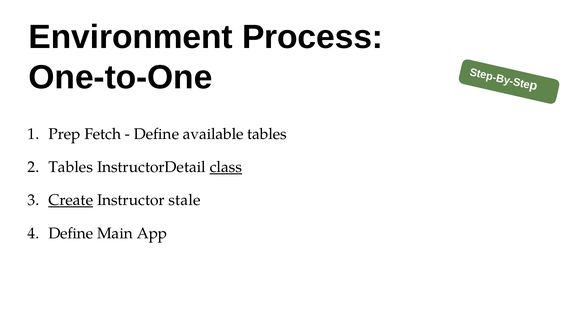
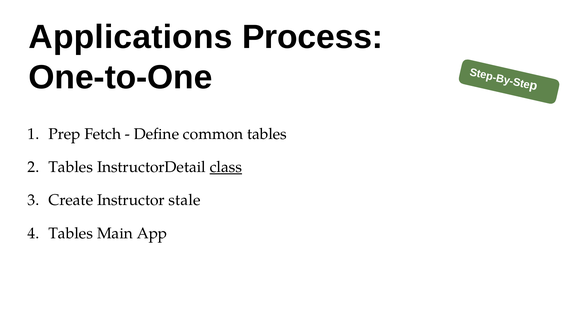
Environment: Environment -> Applications (131, 37)
available: available -> common (213, 134)
Create underline: present -> none (71, 200)
Define: Define -> Tables (71, 233)
